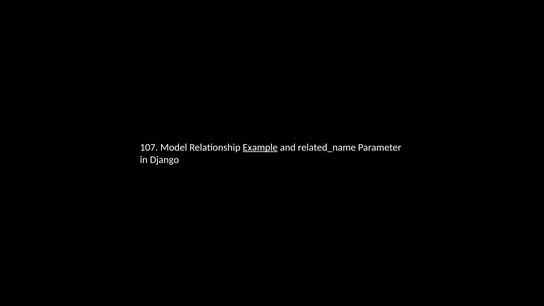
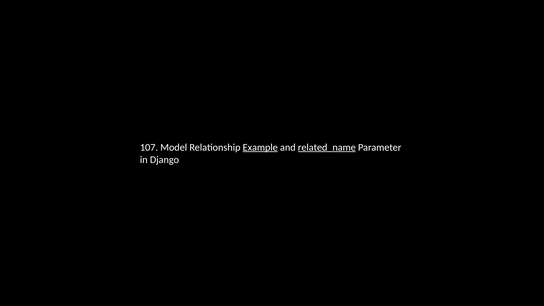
related_name underline: none -> present (327, 147)
